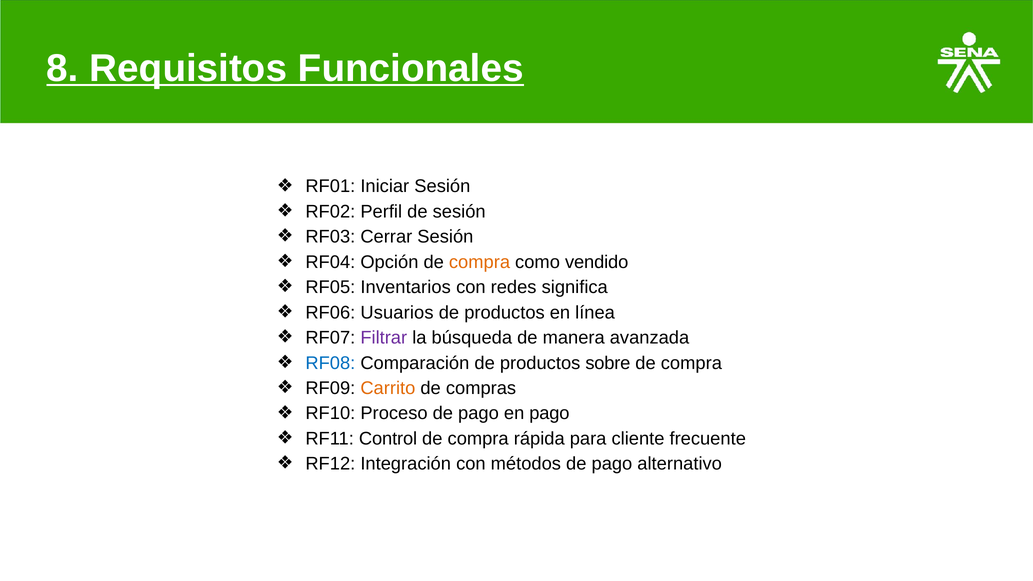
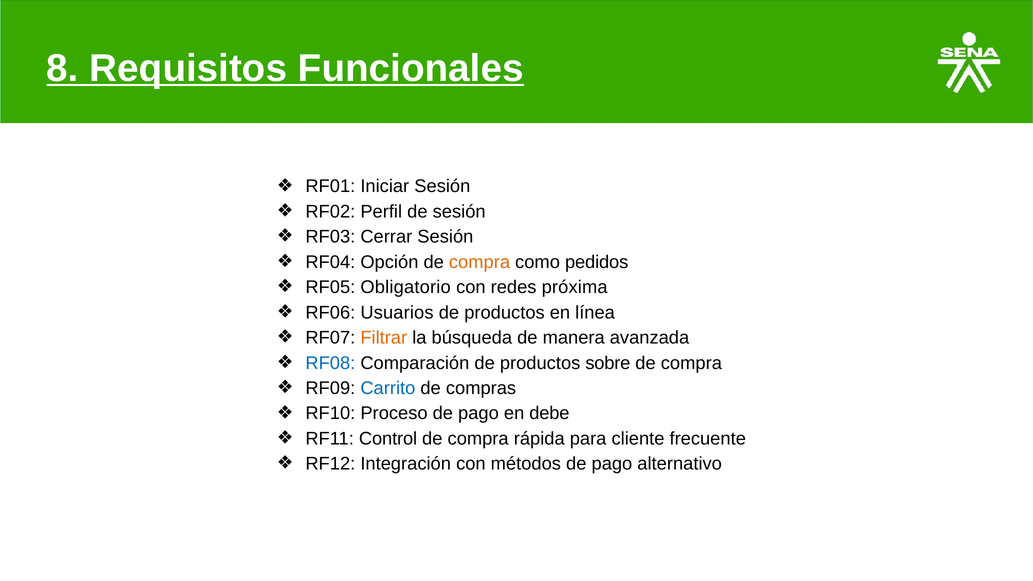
vendido: vendido -> pedidos (597, 262)
Inventarios: Inventarios -> Obligatorio (406, 287)
significa: significa -> próxima (575, 287)
Filtrar colour: purple -> orange (384, 338)
Carrito colour: orange -> blue (388, 388)
en pago: pago -> debe (549, 413)
